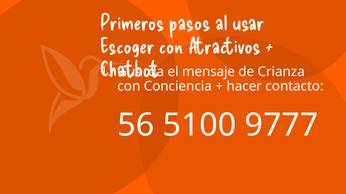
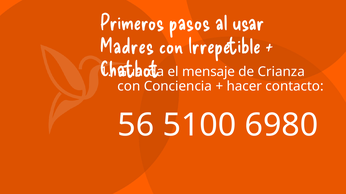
Escoger: Escoger -> Madres (127, 47)
Atractivos: Atractivos -> Irrepetible (224, 47)
9777: 9777 -> 6980 (281, 126)
